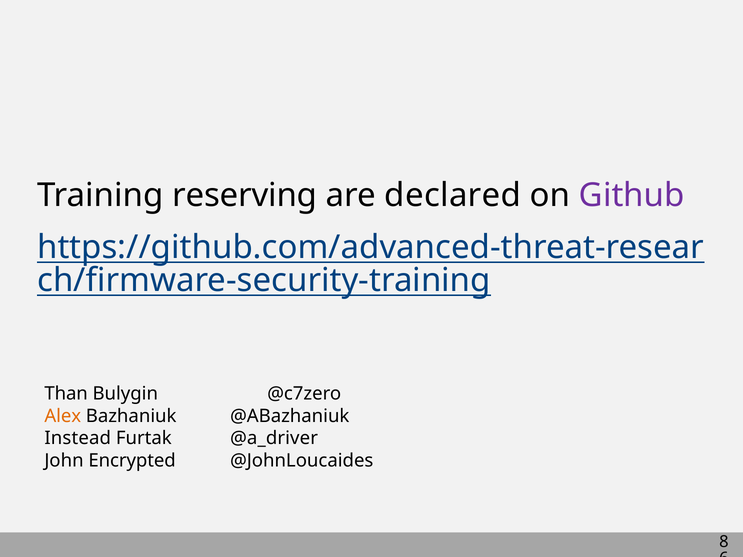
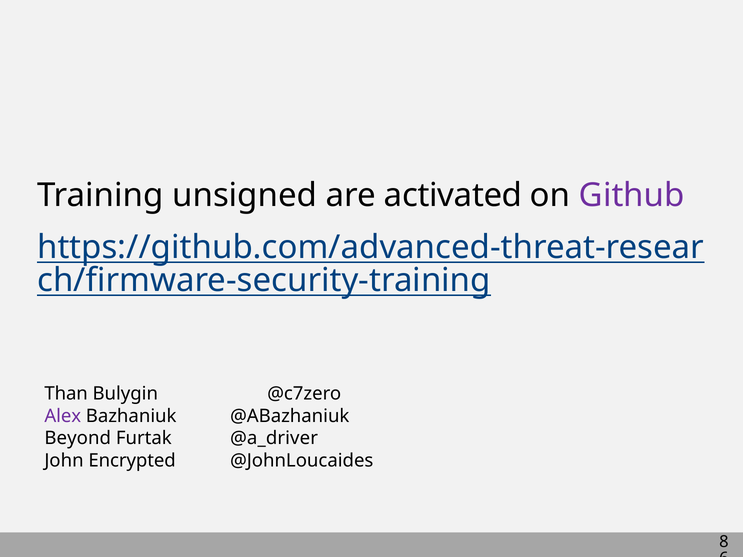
reserving: reserving -> unsigned (245, 196)
declared: declared -> activated (453, 196)
Alex colour: orange -> purple (63, 416)
Instead: Instead -> Beyond (78, 438)
